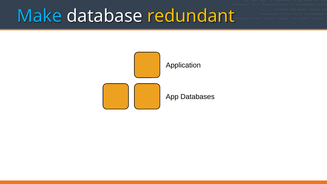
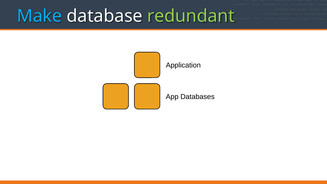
redundant colour: yellow -> light green (191, 16)
